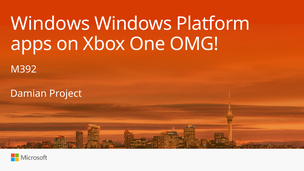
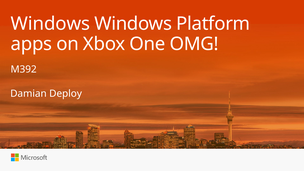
Project: Project -> Deploy (66, 93)
